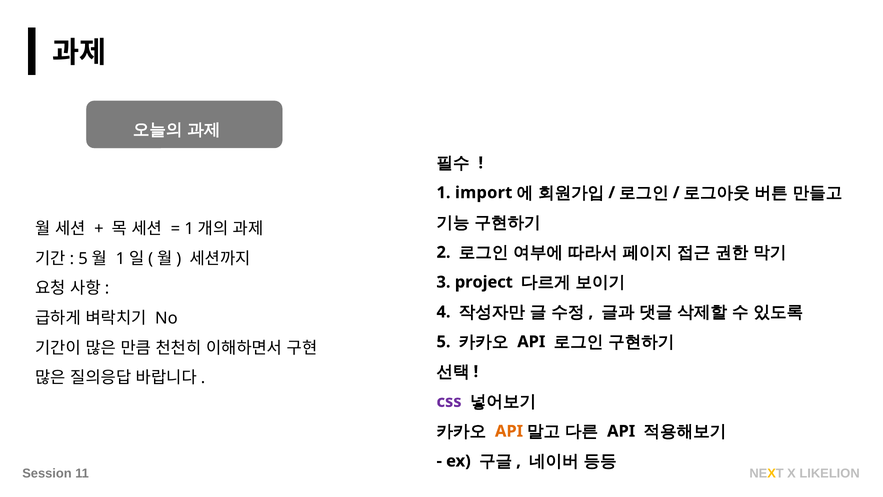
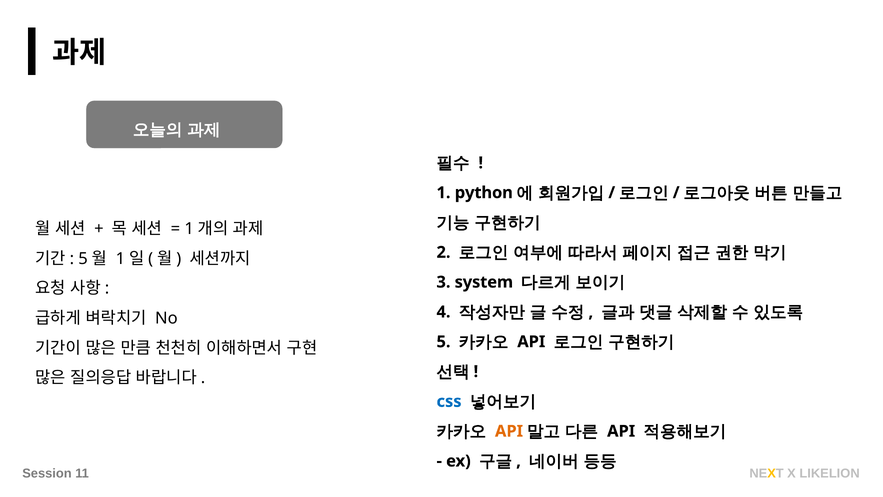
import: import -> python (484, 193)
project: project -> system (484, 282)
css colour: purple -> blue (449, 401)
